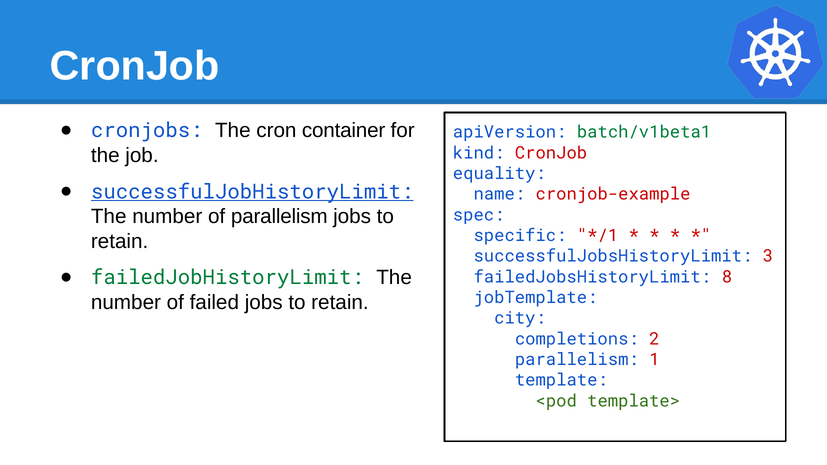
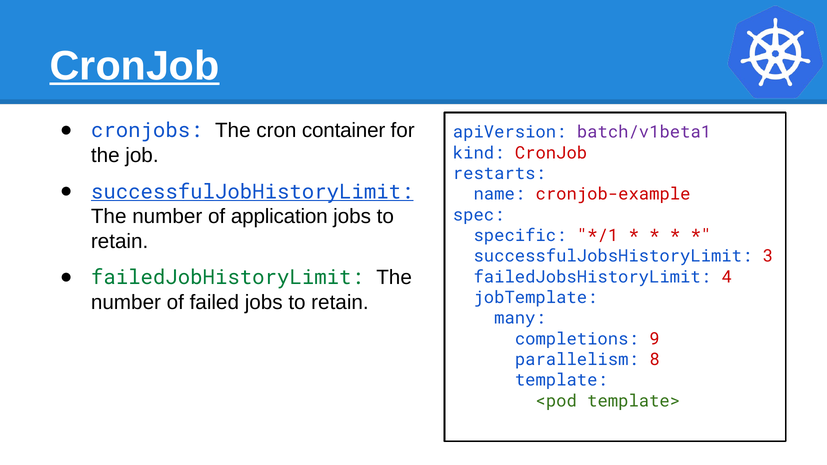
CronJob underline: none -> present (135, 66)
batch/v1beta1 colour: green -> purple (644, 132)
equality: equality -> restarts (499, 174)
of parallelism: parallelism -> application (279, 217)
8: 8 -> 4 (727, 277)
city: city -> many (520, 318)
2: 2 -> 9 (654, 339)
1: 1 -> 8 (654, 360)
